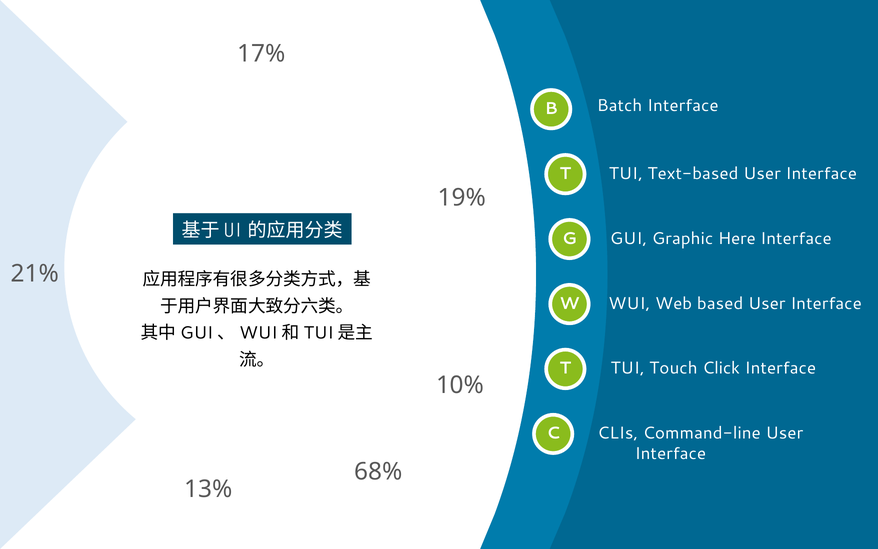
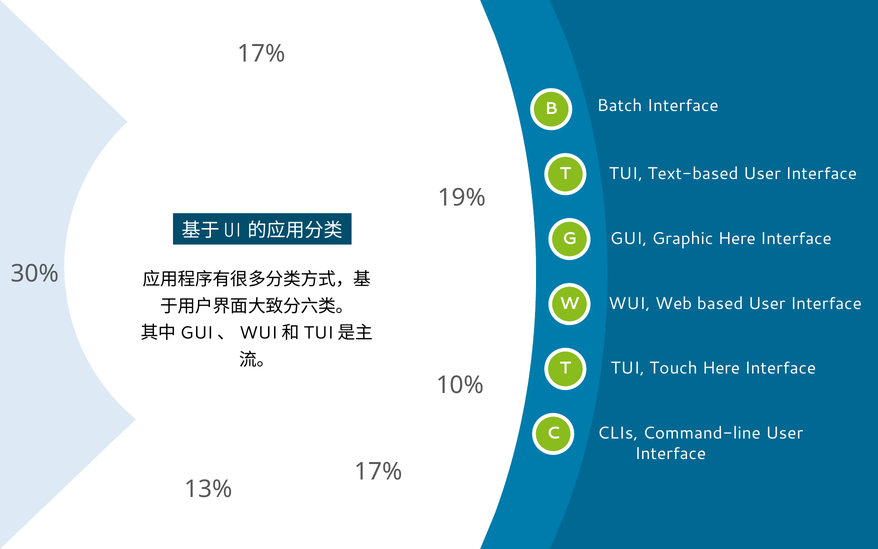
21%: 21% -> 30% (35, 274)
Touch Click: Click -> Here (721, 368)
68%: 68% -> 17% (378, 472)
